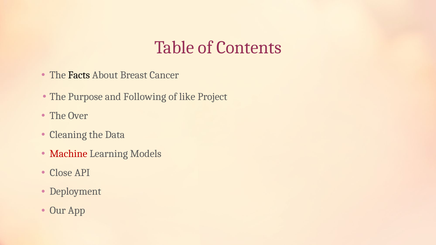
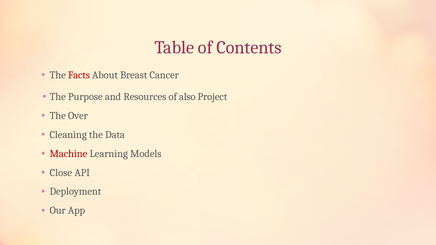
Facts colour: black -> red (79, 75)
Following: Following -> Resources (145, 97)
like: like -> also (187, 97)
